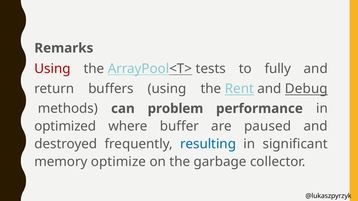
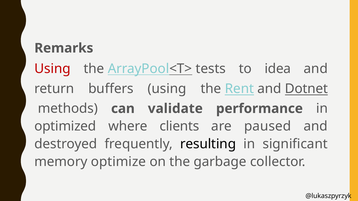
fully: fully -> idea (278, 69)
Debug: Debug -> Dotnet (306, 89)
problem: problem -> validate (175, 109)
buffer: buffer -> clients (179, 126)
resulting colour: blue -> black (208, 144)
